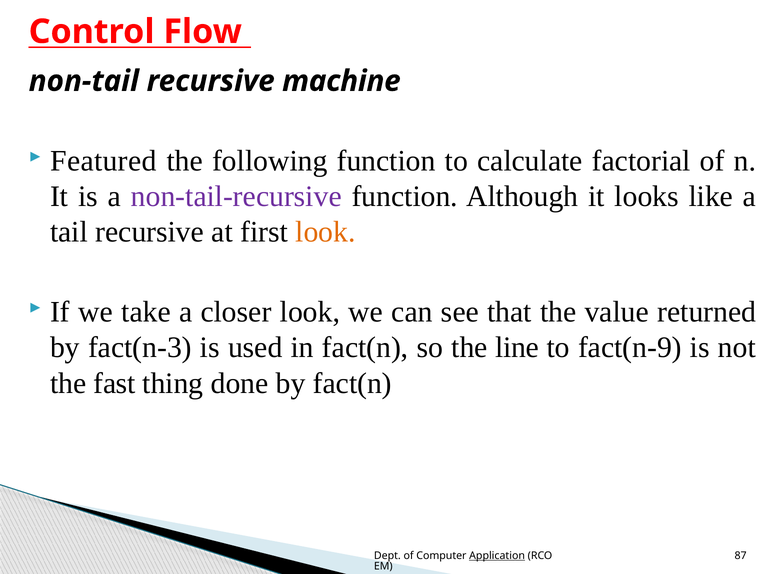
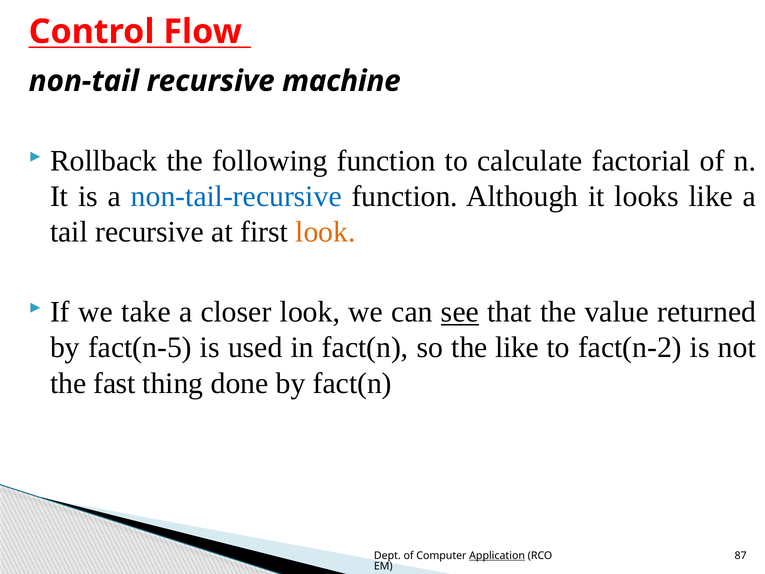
Featured: Featured -> Rollback (104, 161)
non-tail-recursive colour: purple -> blue (236, 196)
see underline: none -> present (460, 312)
fact(n-3: fact(n-3 -> fact(n-5 (140, 347)
the line: line -> like (517, 347)
fact(n-9: fact(n-9 -> fact(n-2 (630, 347)
